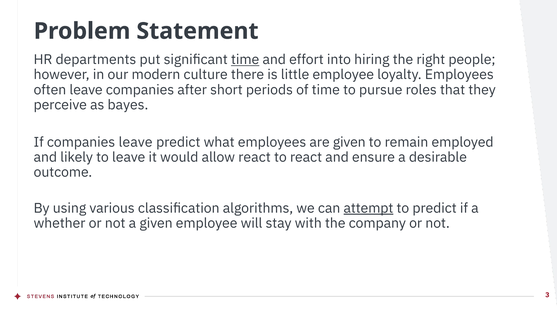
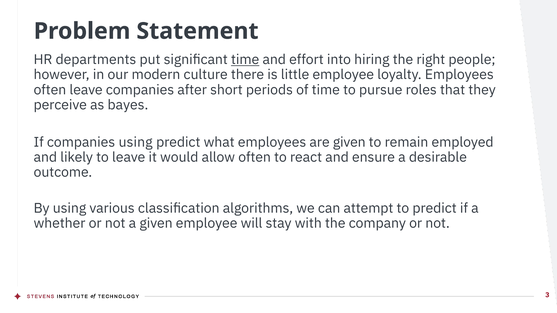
companies leave: leave -> using (136, 142)
allow react: react -> often (255, 157)
attempt underline: present -> none (368, 208)
